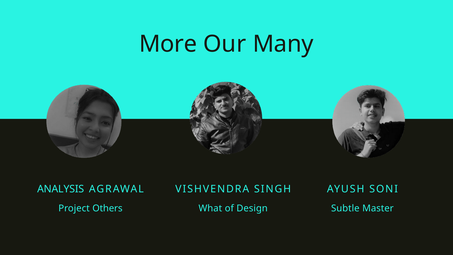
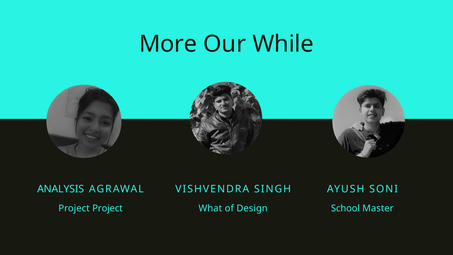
Many: Many -> While (283, 44)
Project Others: Others -> Project (107, 208)
Subtle: Subtle -> School (345, 208)
